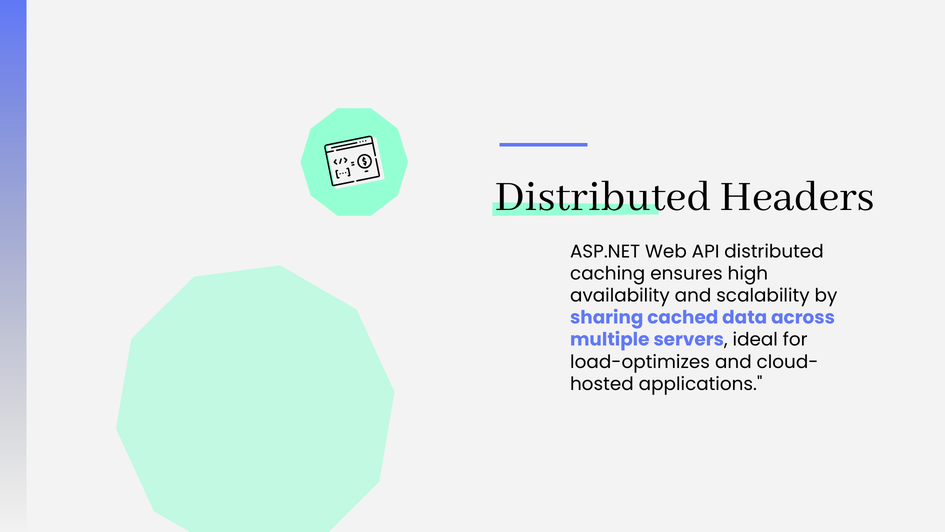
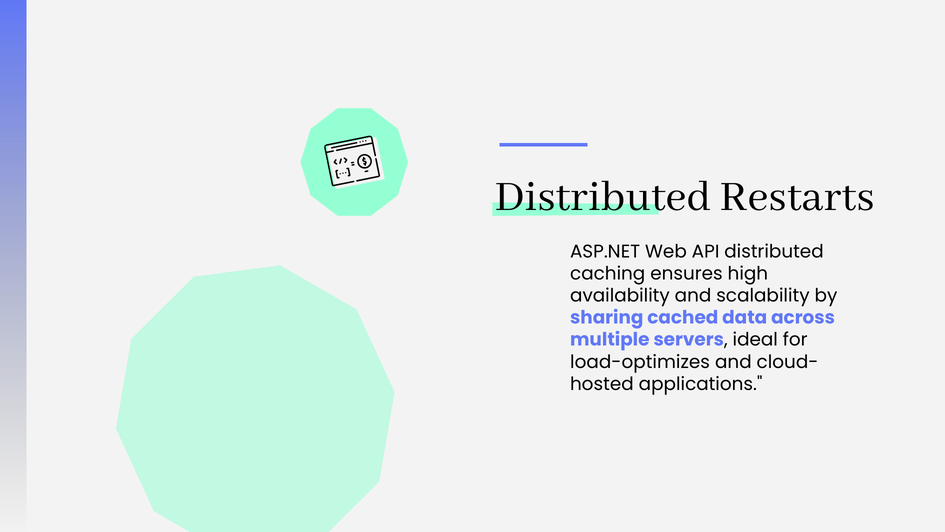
Headers: Headers -> Restarts (797, 195)
